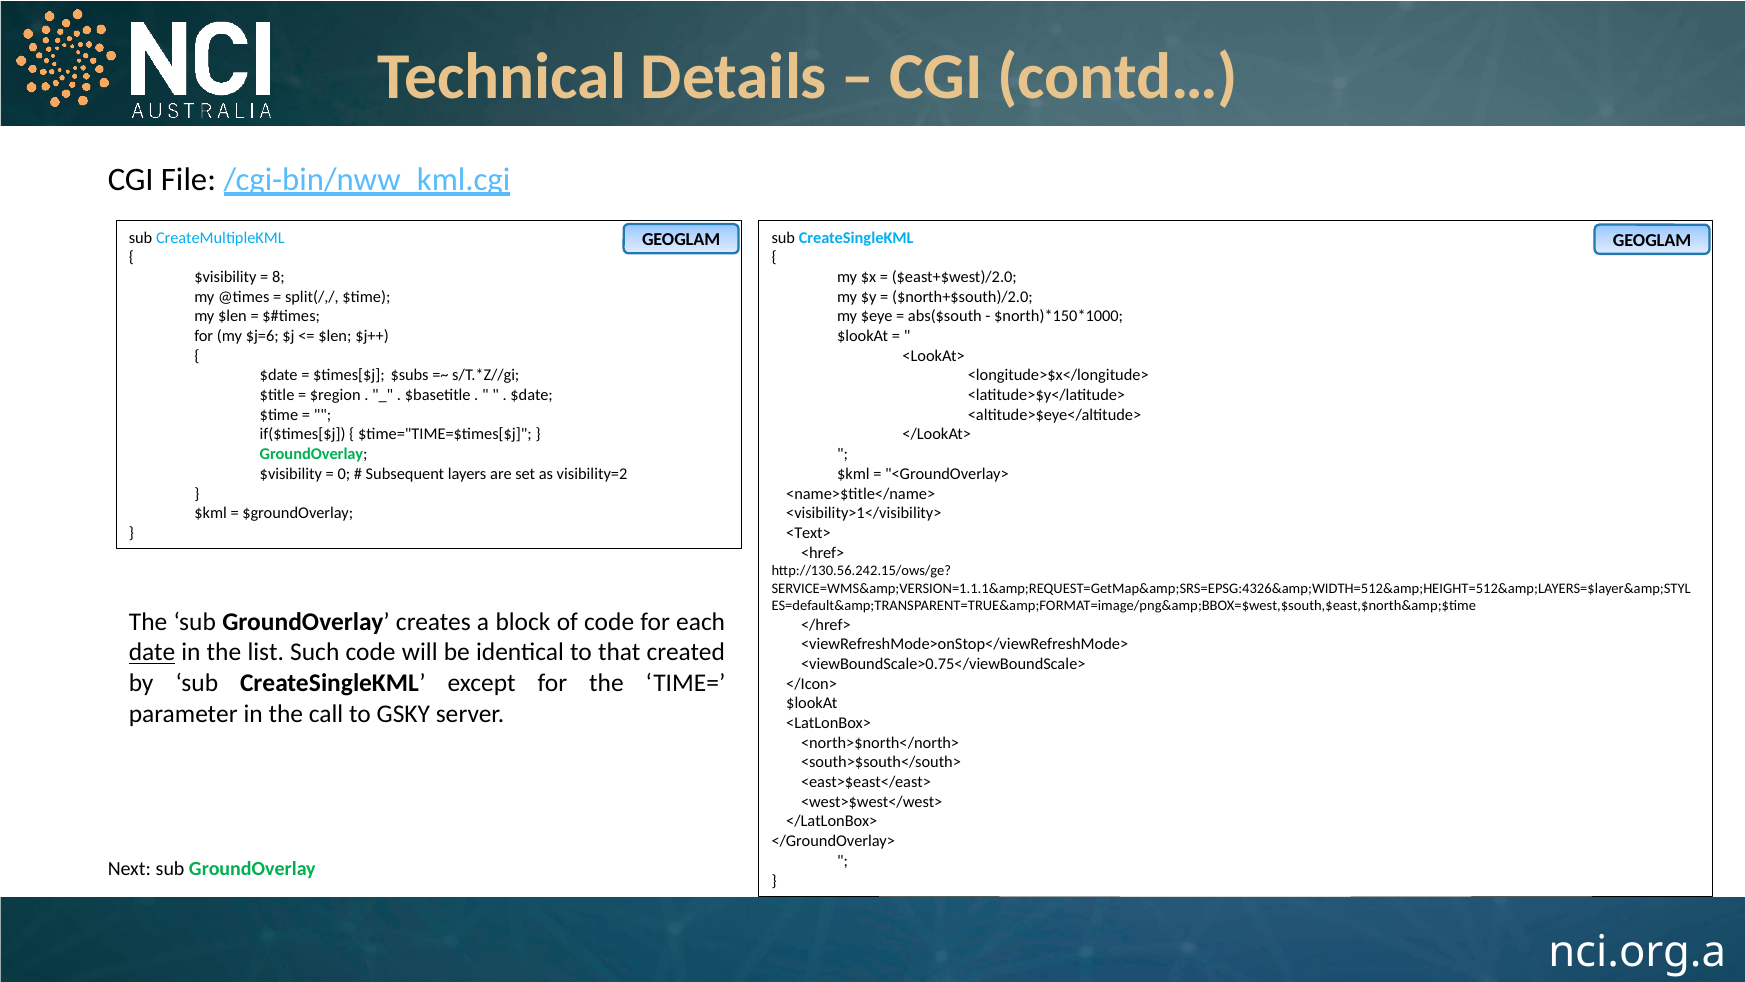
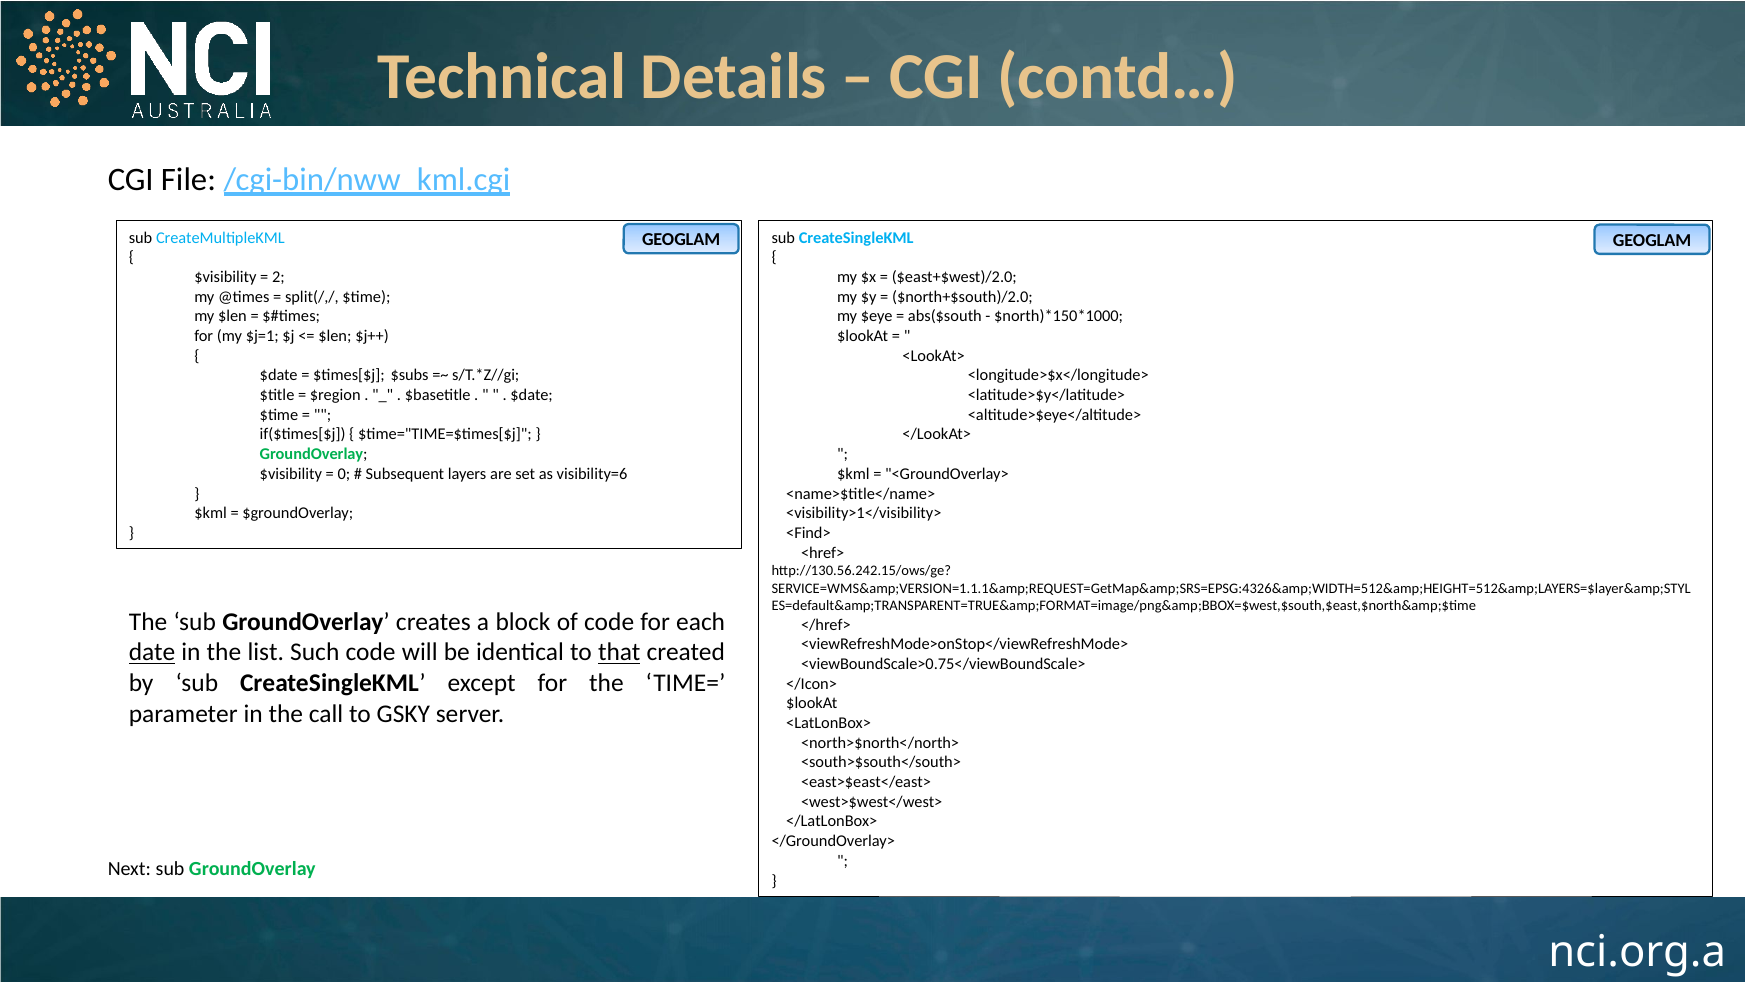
8: 8 -> 2 (279, 277)
$j=6: $j=6 -> $j=1 (262, 336)
visibility=2: visibility=2 -> visibility=6 (592, 474)
<Text>: <Text> -> <Find> (808, 533)
that underline: none -> present (619, 652)
